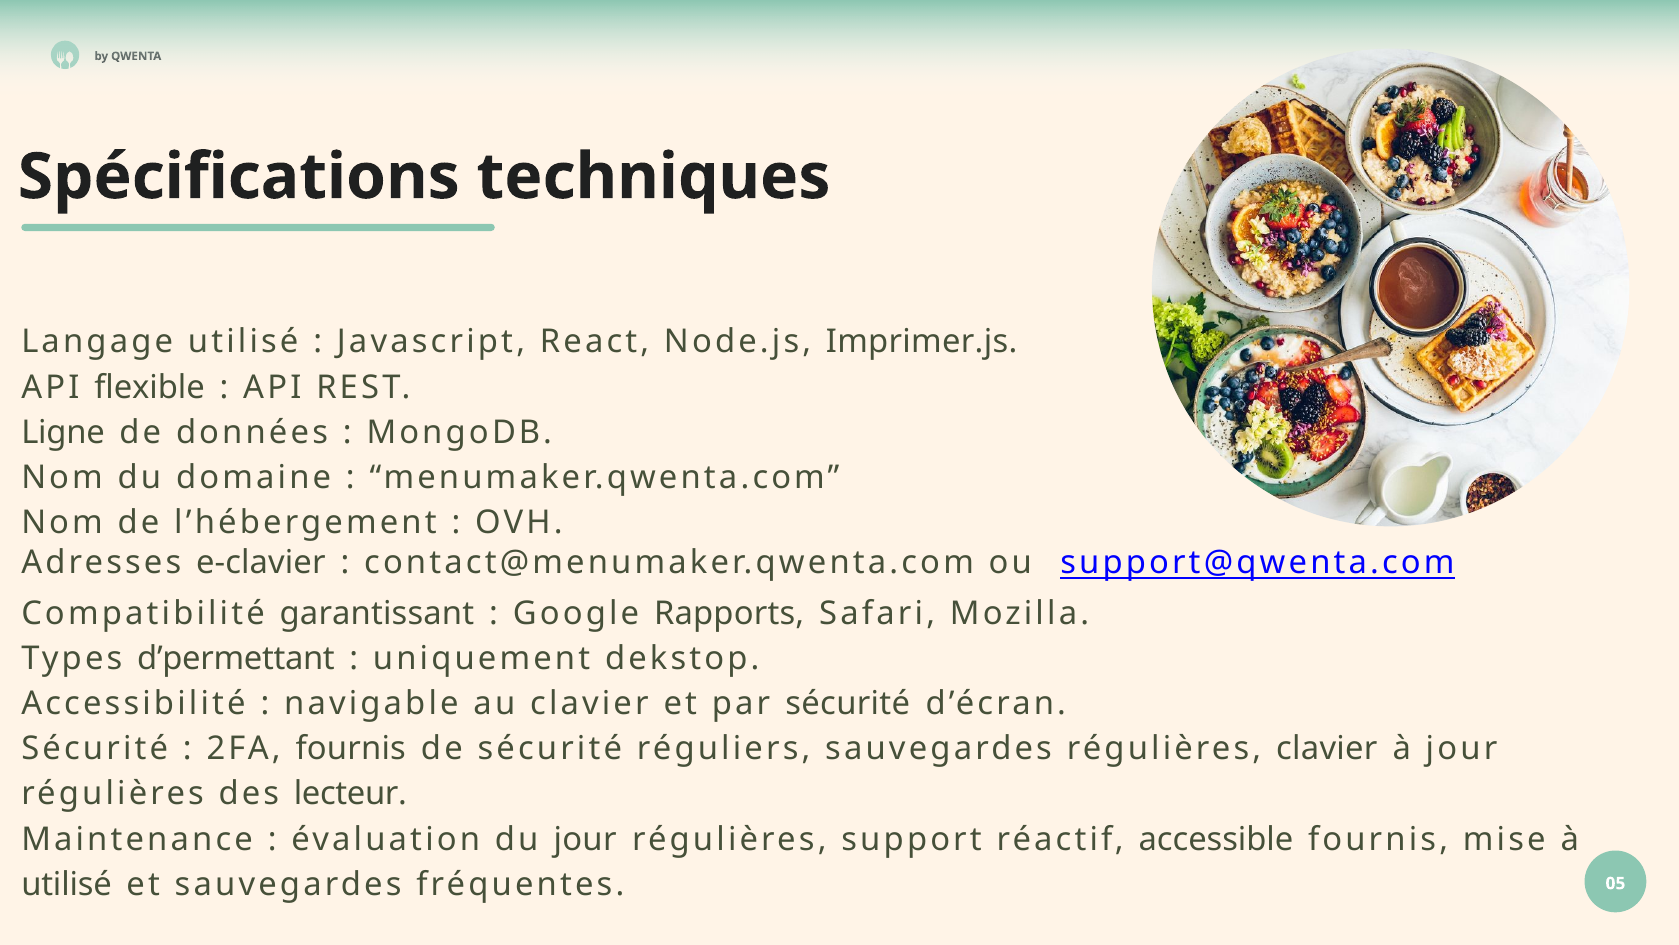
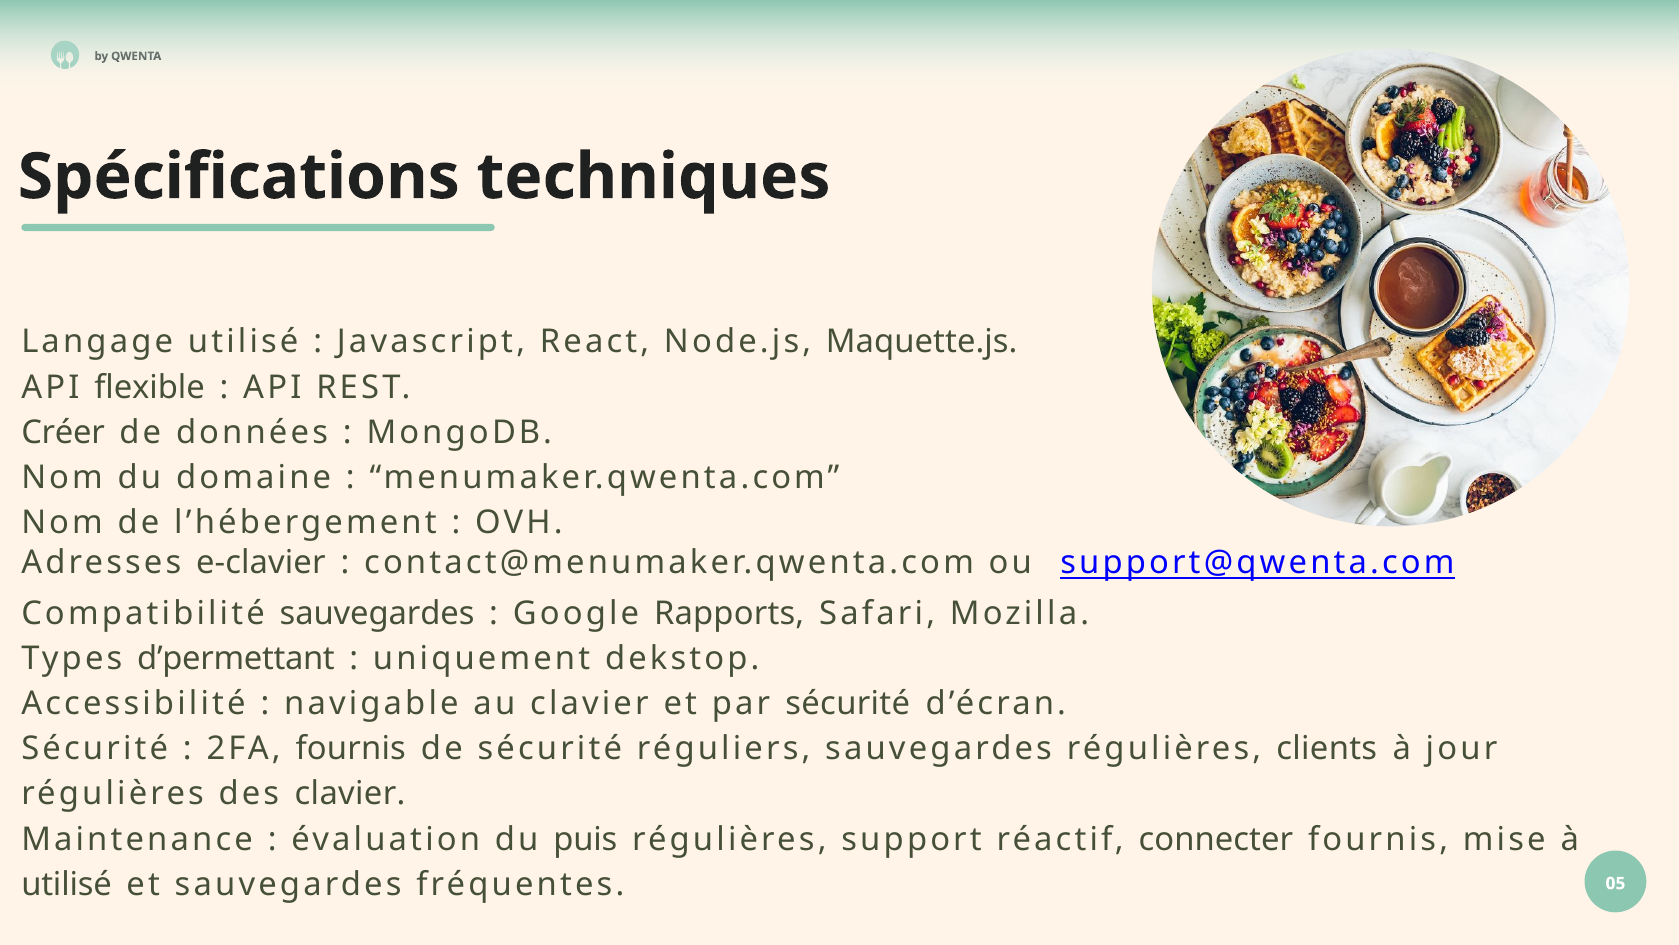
Imprimer.js: Imprimer.js -> Maquette.js (922, 342)
Ligne: Ligne -> Créer (63, 432)
Compatibilité garantissant: garantissant -> sauvegardes (377, 613)
régulières clavier: clavier -> clients (1327, 748)
des lecteur: lecteur -> clavier (350, 794)
du jour: jour -> puis (585, 839)
accessible: accessible -> connecter (1216, 839)
